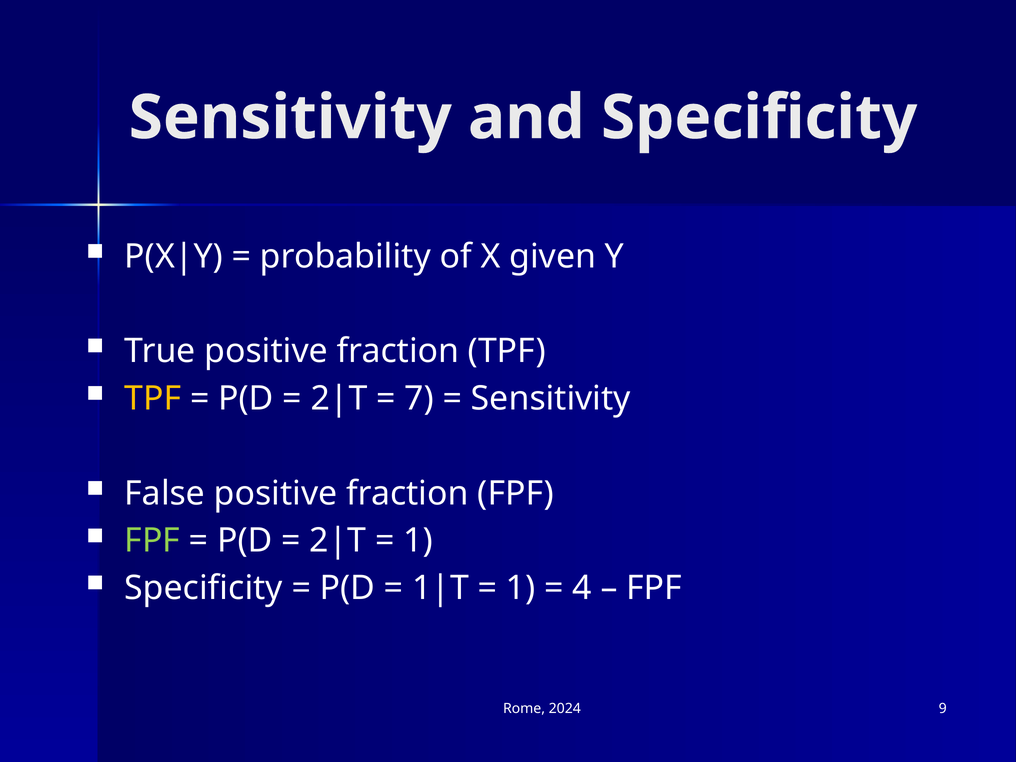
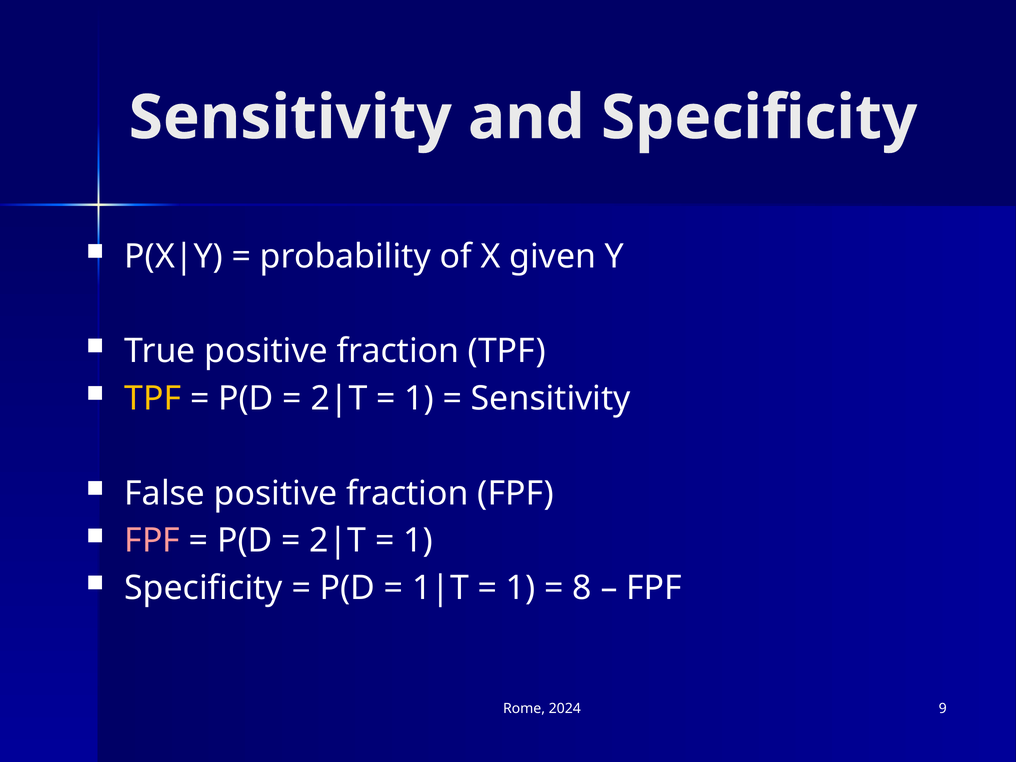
7: 7 -> 1 (419, 399)
FPF colour: light green -> pink (152, 541)
4: 4 -> 8 (582, 588)
